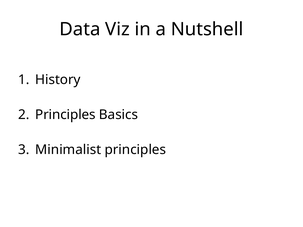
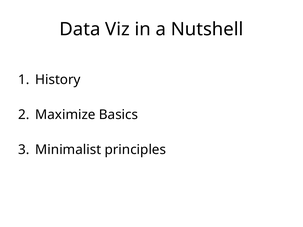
Principles: Principles -> Maximize (65, 115)
